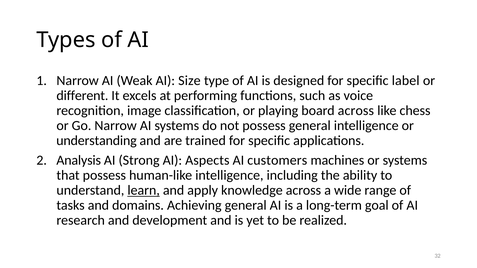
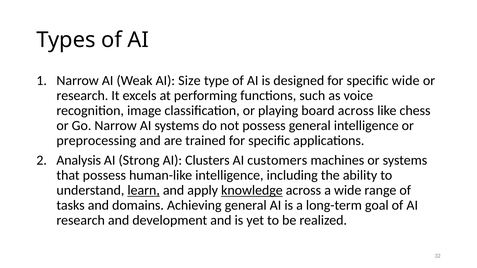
specific label: label -> wide (406, 81)
different: different -> research (82, 96)
understanding: understanding -> preprocessing (96, 141)
Aspects: Aspects -> Clusters (207, 161)
knowledge underline: none -> present (252, 191)
